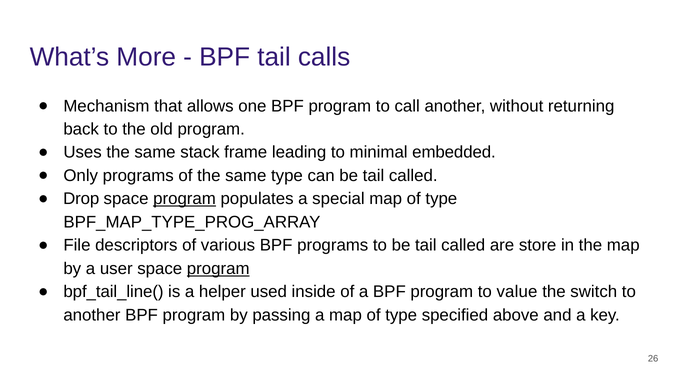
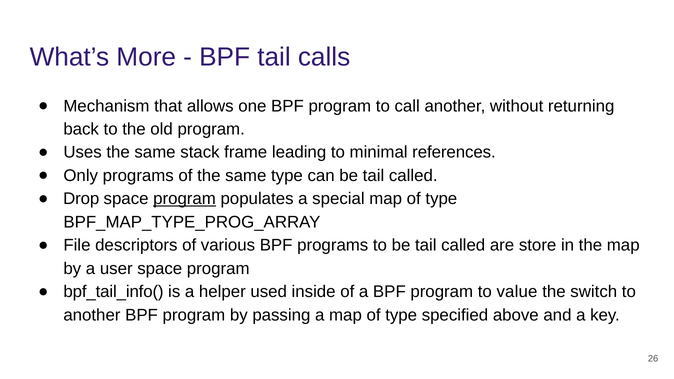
embedded: embedded -> references (454, 152)
program underline: present -> none (218, 269)
bpf_tail_line(: bpf_tail_line( -> bpf_tail_info( (114, 292)
